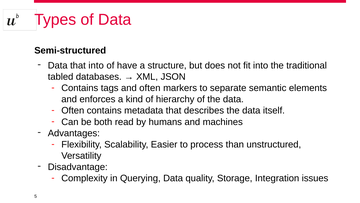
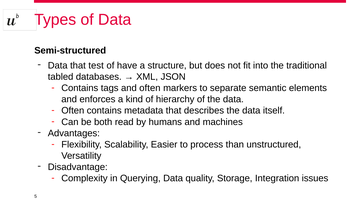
that into: into -> test (96, 65)
